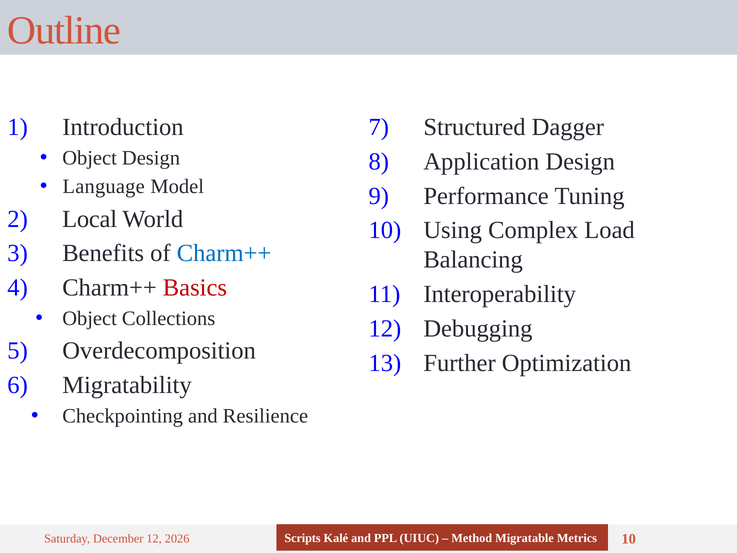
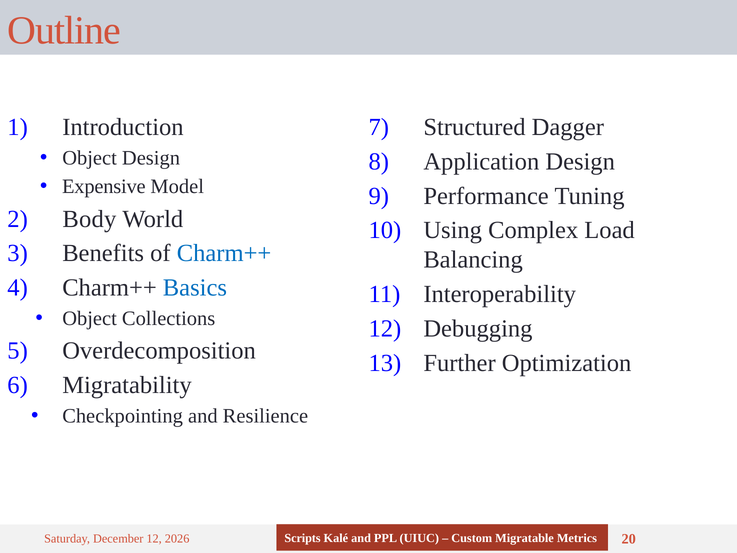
Language: Language -> Expensive (104, 187)
Local: Local -> Body (89, 219)
Basics colour: red -> blue (195, 288)
Method: Method -> Custom (472, 538)
10: 10 -> 20 (629, 539)
